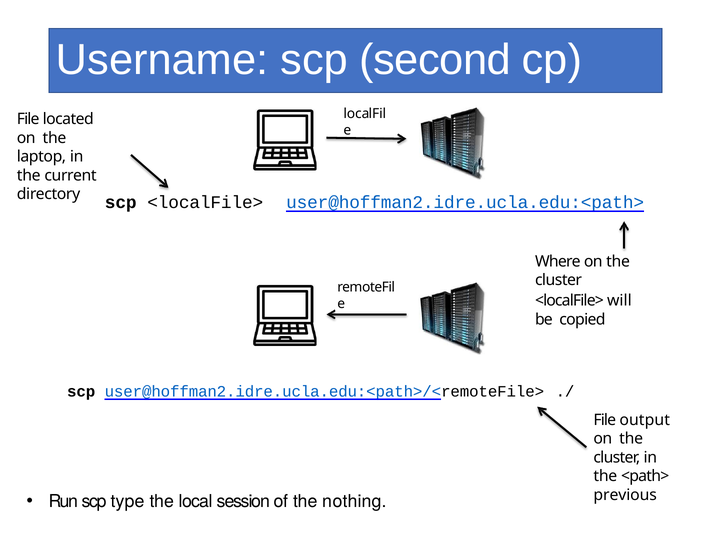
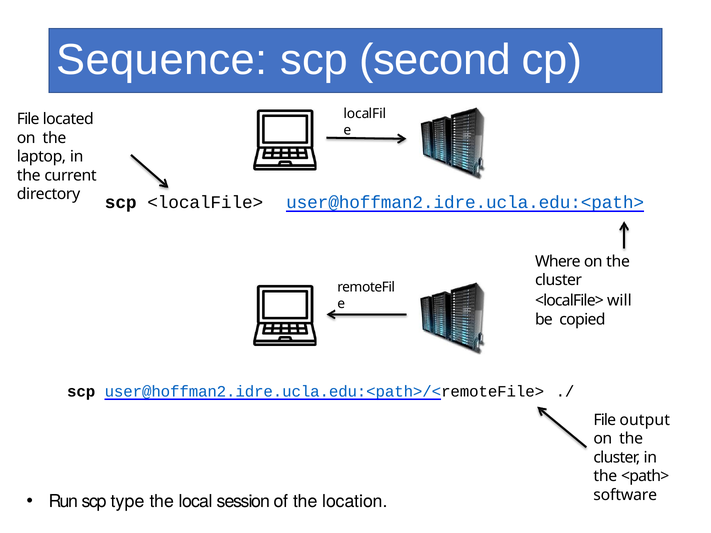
Username: Username -> Sequence (162, 60)
previous: previous -> software (625, 495)
nothing: nothing -> location (355, 502)
